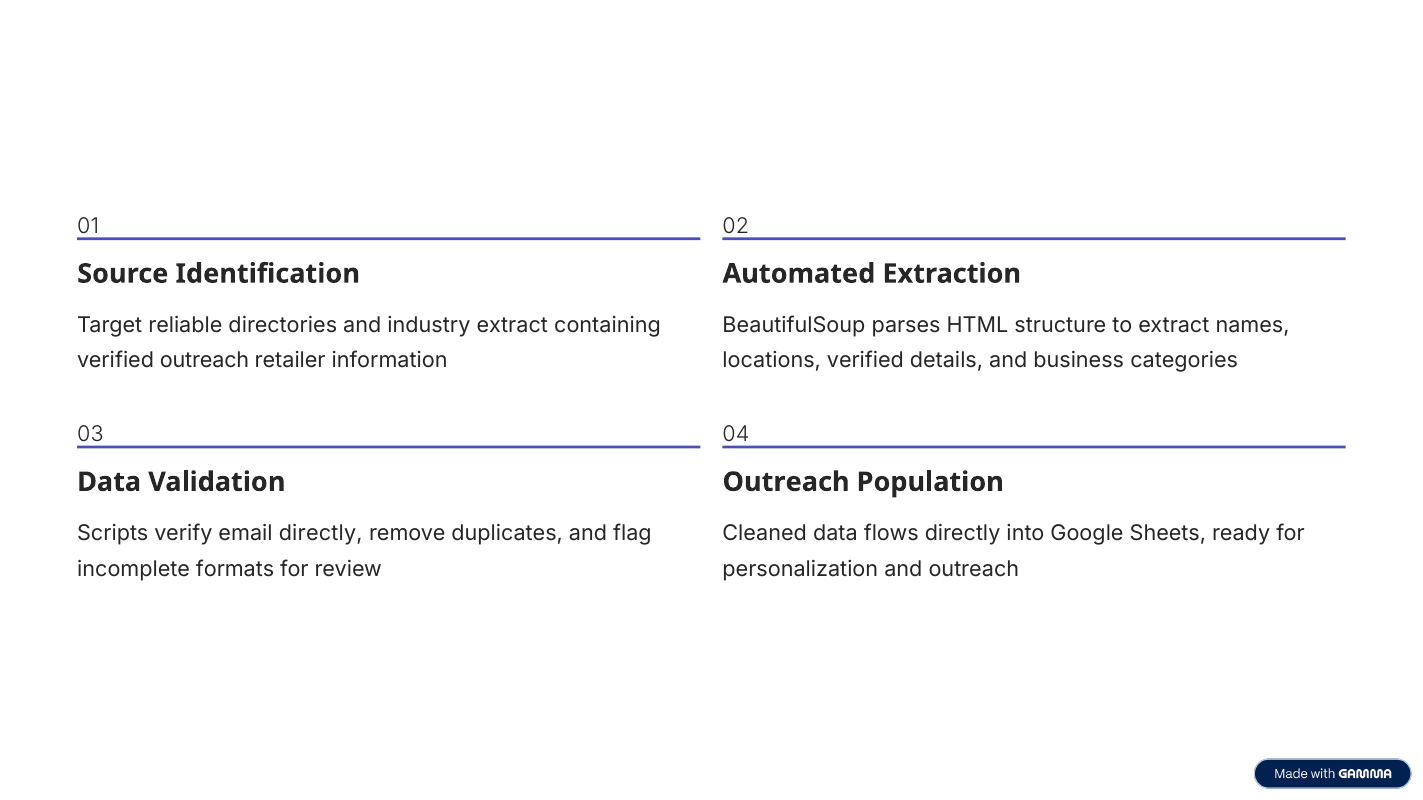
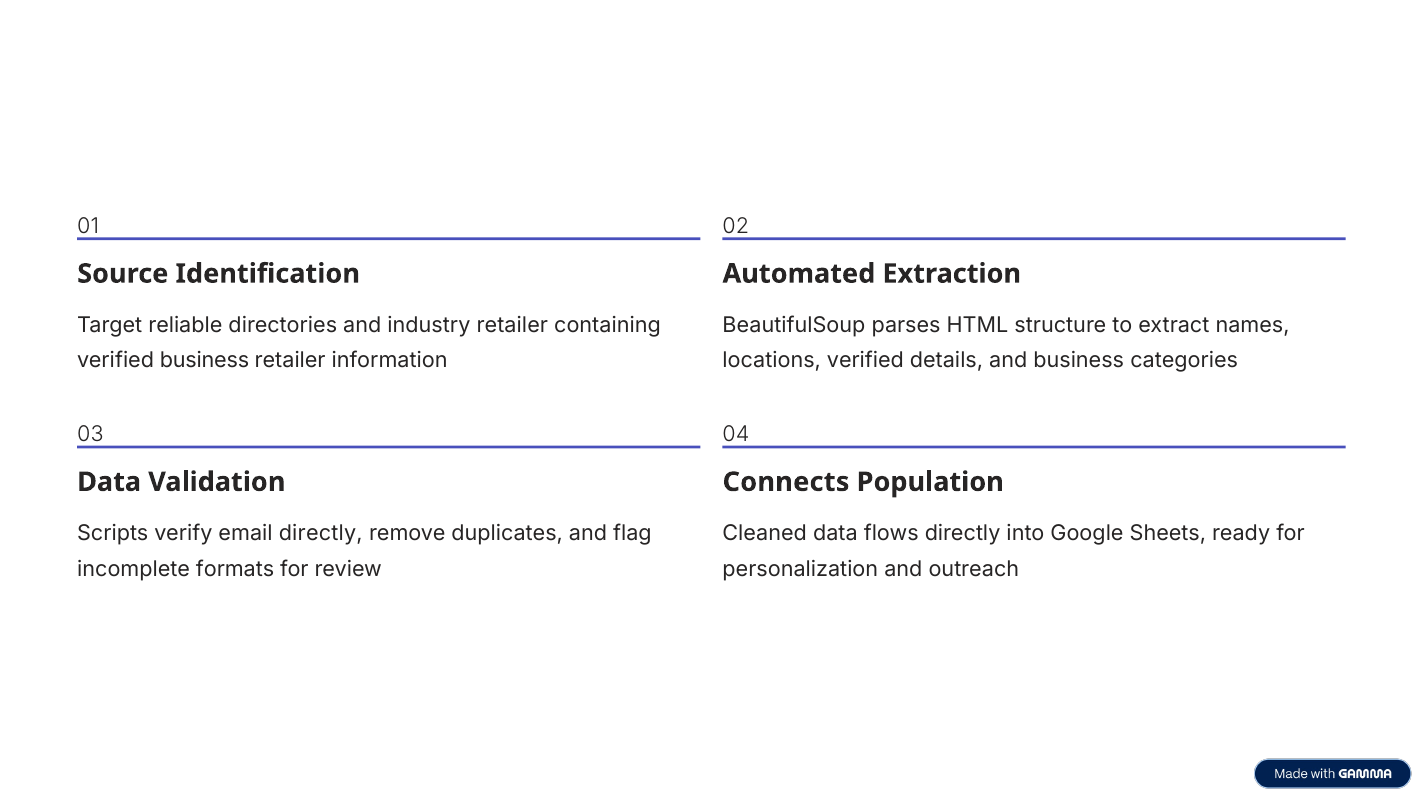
industry extract: extract -> retailer (512, 326)
verified outreach: outreach -> business (205, 361)
Outreach: Outreach -> Connects (786, 482)
